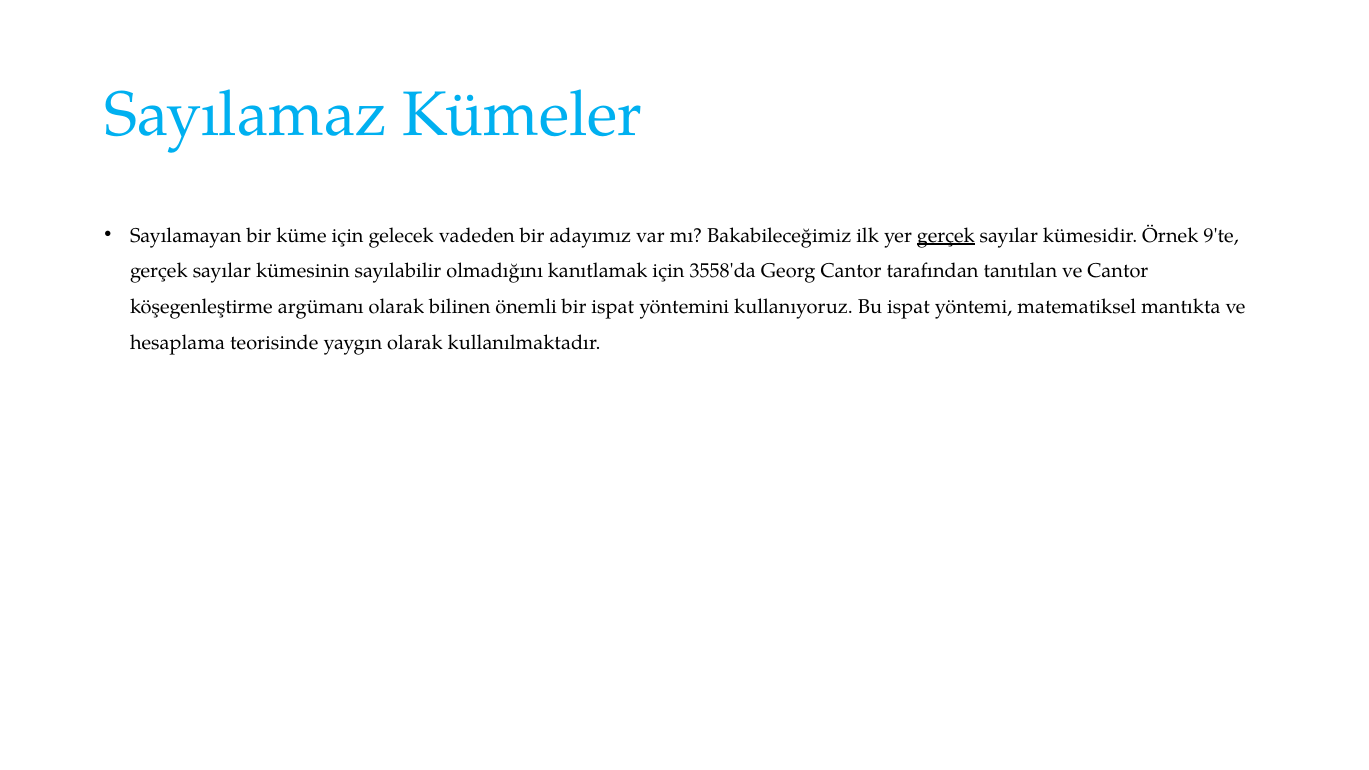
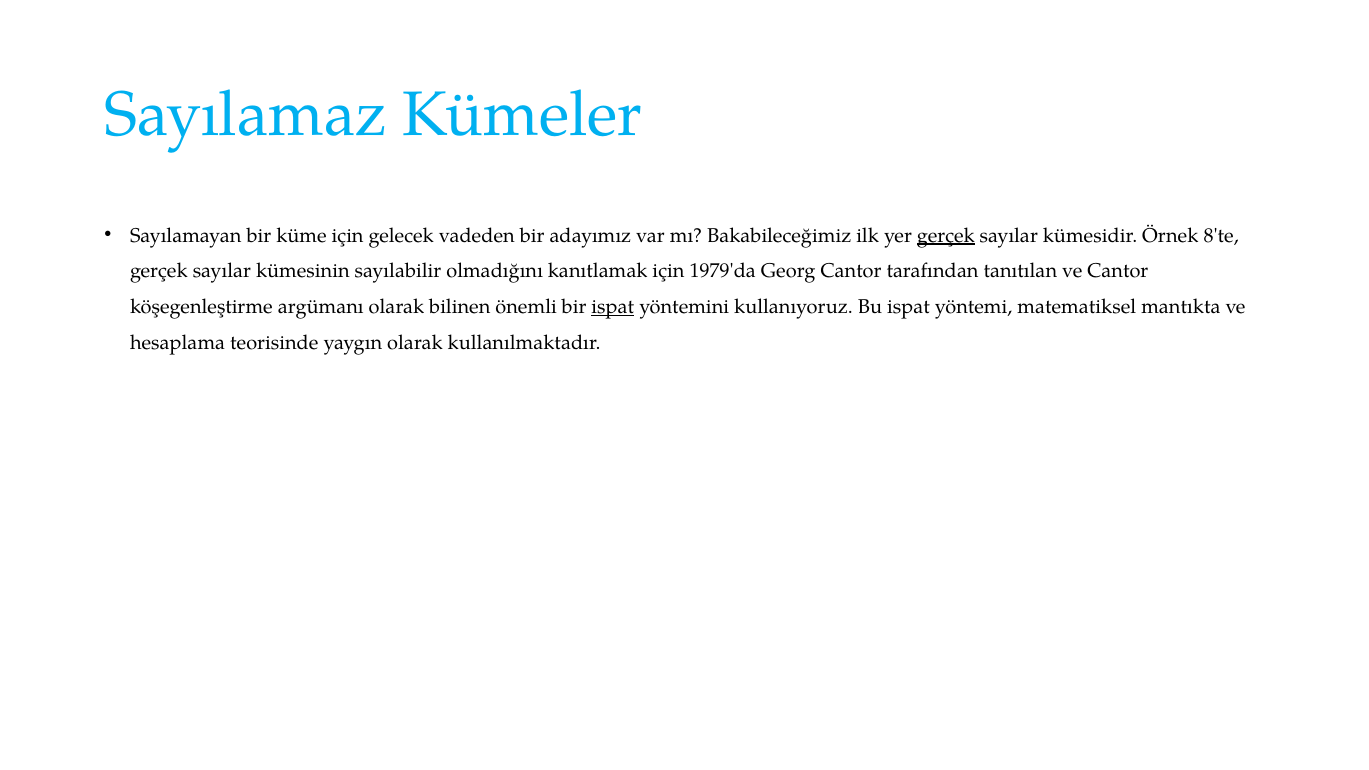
9'te: 9'te -> 8'te (1221, 235)
3558'da: 3558'da -> 1979'da (723, 271)
ispat underline: none -> present (613, 307)
